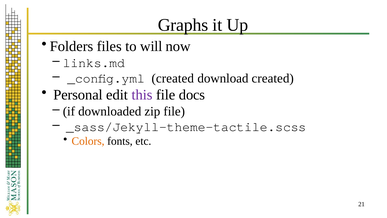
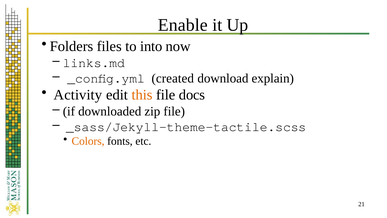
Graphs: Graphs -> Enable (183, 25)
will: will -> into (151, 46)
download created: created -> explain (273, 78)
Personal: Personal -> Activity (78, 95)
this colour: purple -> orange (142, 95)
